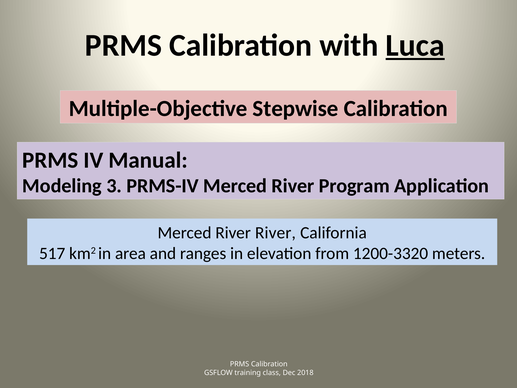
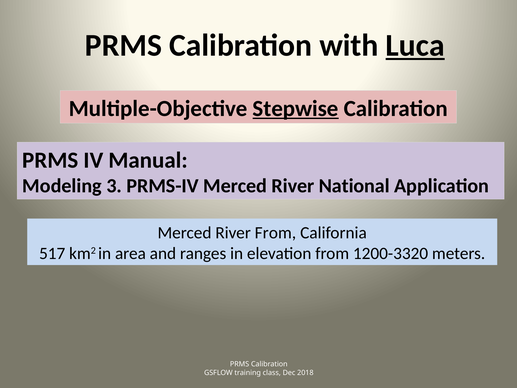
Stepwise underline: none -> present (296, 108)
Program: Program -> National (354, 186)
River River: River -> From (275, 232)
